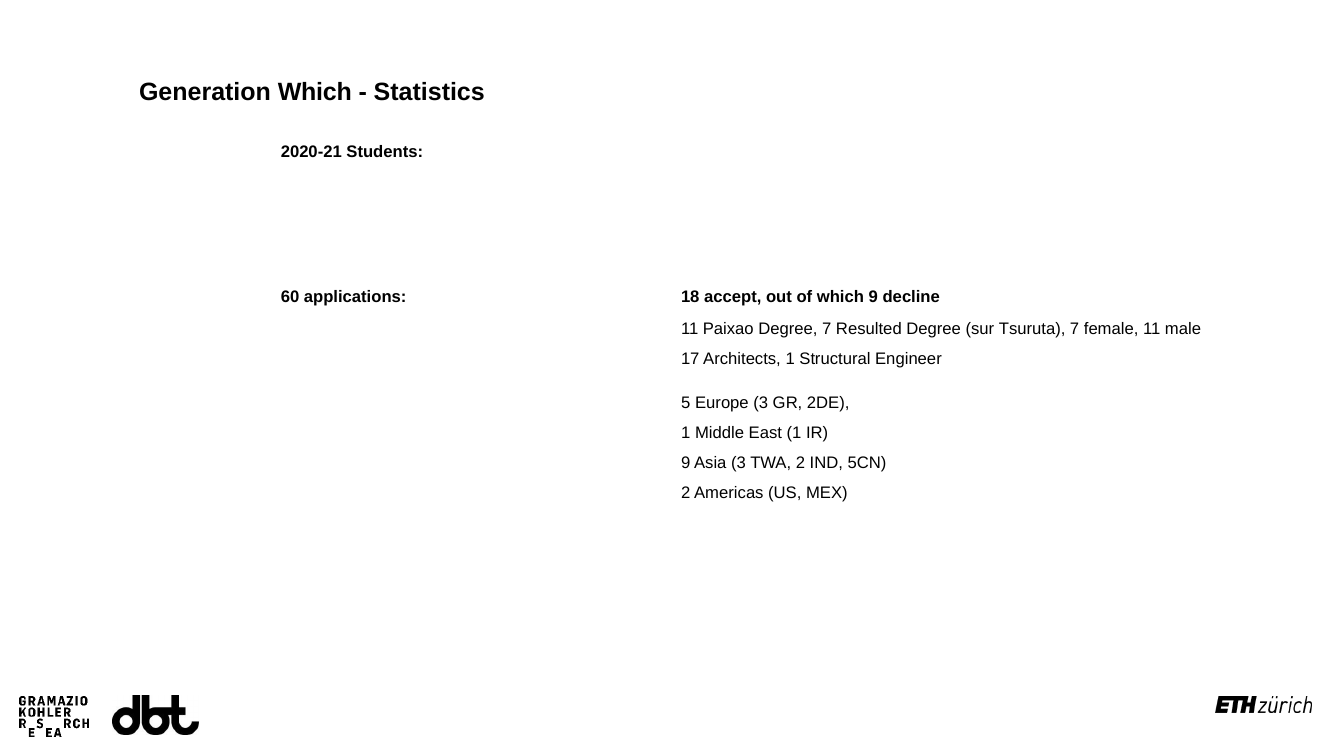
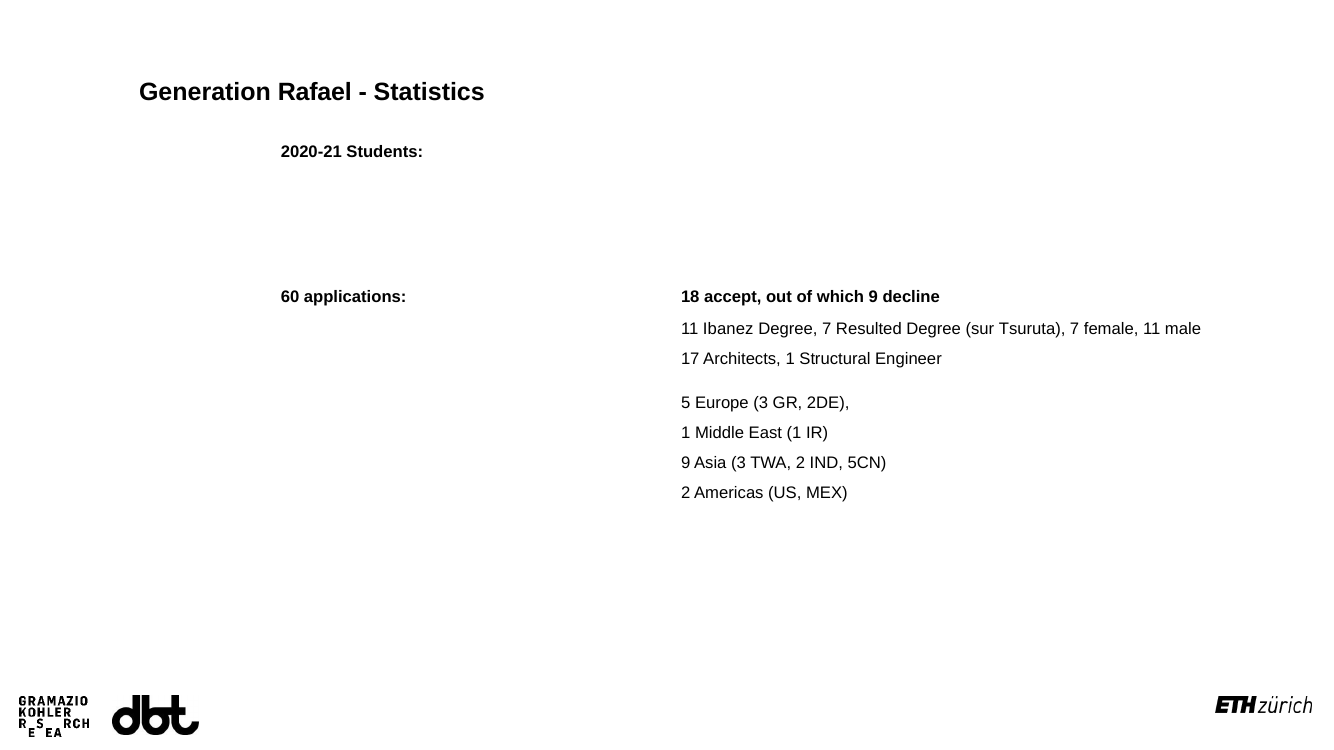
Generation Which: Which -> Rafael (315, 92)
Paixao: Paixao -> Ibanez (728, 329)
